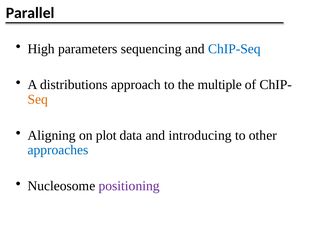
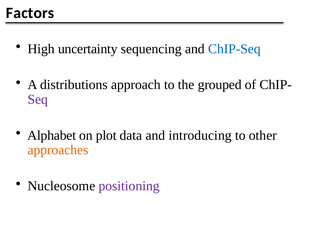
Parallel: Parallel -> Factors (30, 13)
parameters: parameters -> uncertainty (88, 49)
multiple: multiple -> grouped (220, 85)
Seq colour: orange -> purple (38, 100)
Aligning: Aligning -> Alphabet (52, 135)
approaches colour: blue -> orange (58, 150)
